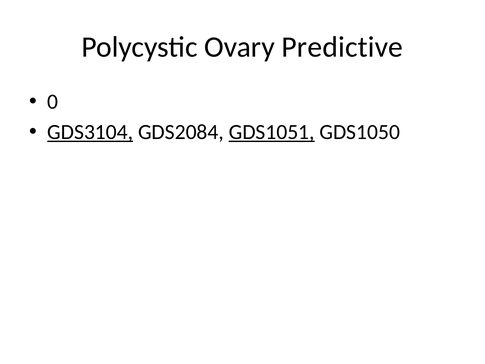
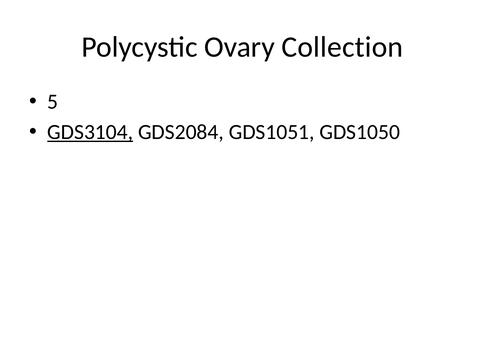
Predictive: Predictive -> Collection (342, 47)
0: 0 -> 5 (53, 102)
GDS1051 underline: present -> none (272, 132)
